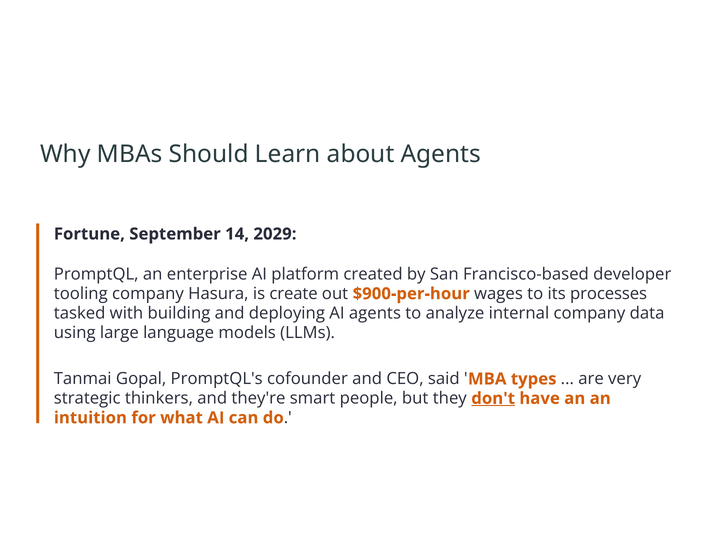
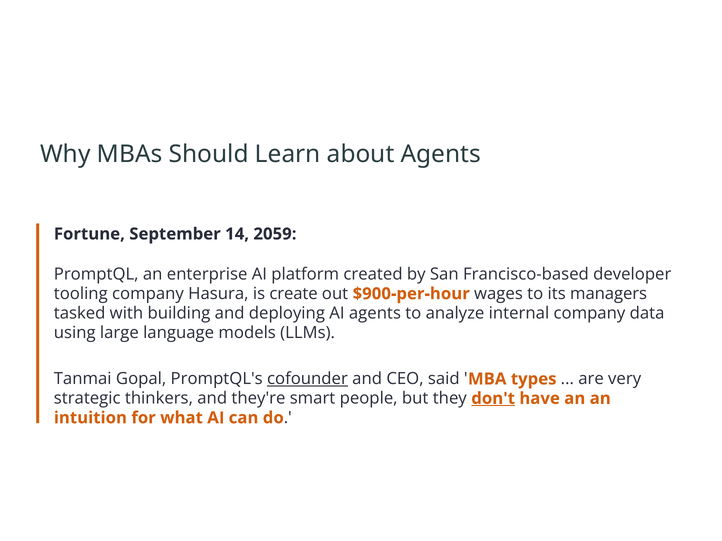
2029: 2029 -> 2059 (275, 234)
processes: processes -> managers (609, 294)
cofounder underline: none -> present (307, 379)
